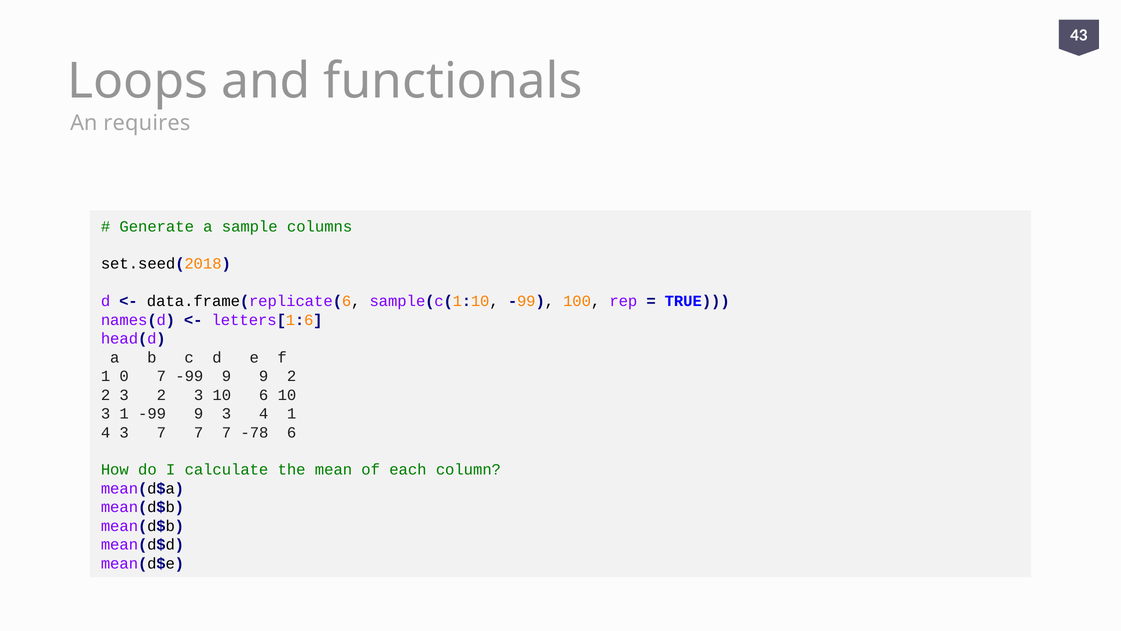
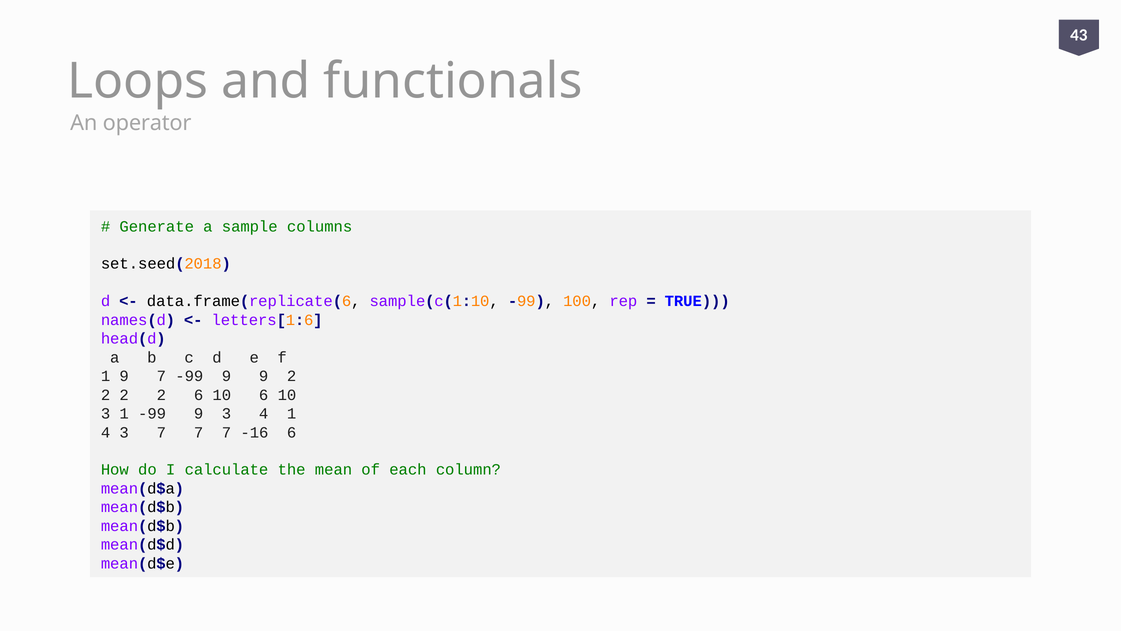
requires: requires -> operator (147, 123)
1 0: 0 -> 9 (124, 376)
3: 3 -> 2 (124, 395)
3: 3 -> 6 (199, 395)
-78: -78 -> -16 (254, 432)
